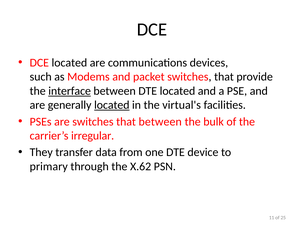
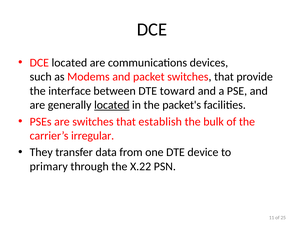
interface underline: present -> none (70, 91)
DTE located: located -> toward (177, 91)
virtual's: virtual's -> packet's (182, 105)
that between: between -> establish (160, 122)
X.62: X.62 -> X.22 (141, 166)
